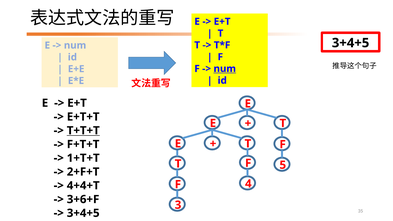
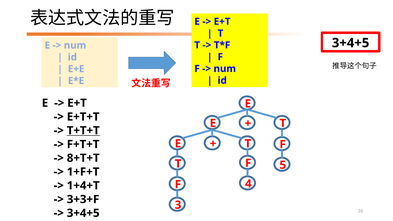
num underline: present -> none (225, 69)
1+T+T: 1+T+T -> 8+T+T (83, 158)
2+F+T: 2+F+T -> 1+F+T (83, 172)
4+4+T: 4+4+T -> 1+4+T (83, 186)
3+6+F: 3+6+F -> 3+3+F (83, 199)
